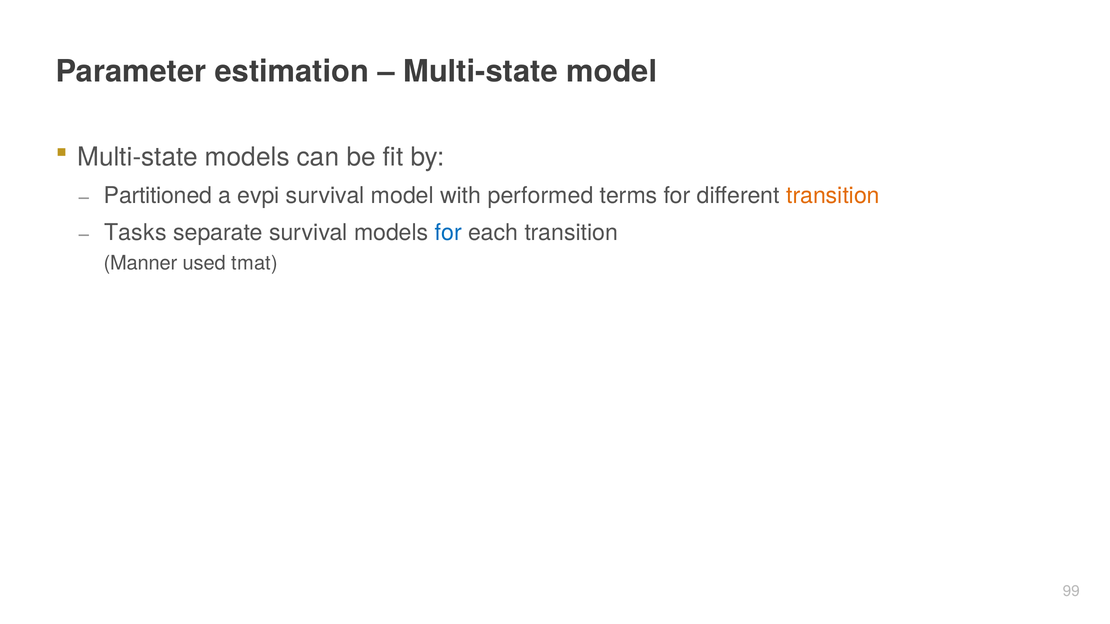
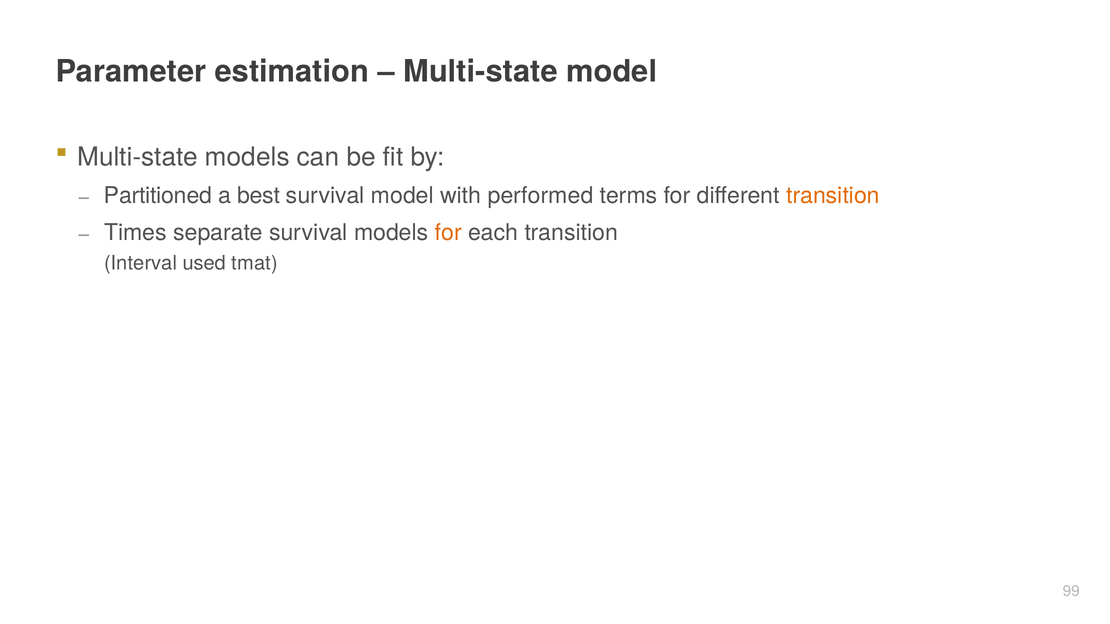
evpi: evpi -> best (259, 196)
Tasks: Tasks -> Times (135, 233)
for colour: blue -> orange (448, 233)
Manner: Manner -> Interval (141, 263)
